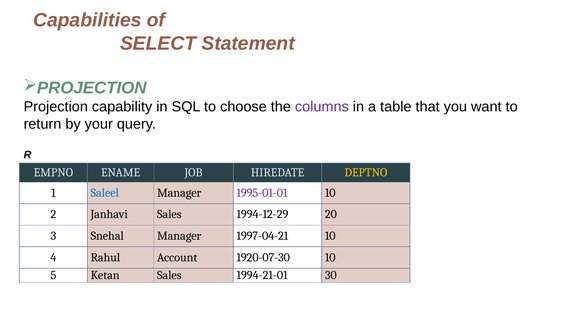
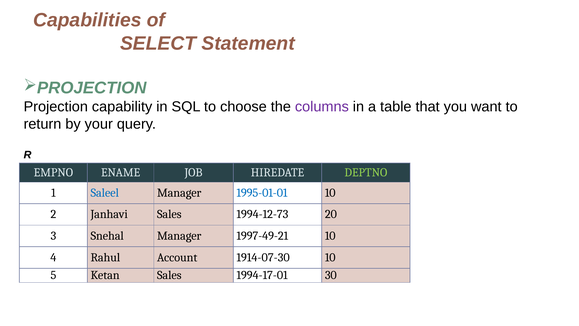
DEPTNO colour: yellow -> light green (366, 172)
1995-01-01 colour: purple -> blue (262, 193)
1994-12-29: 1994-12-29 -> 1994-12-73 (262, 214)
1997-04-21: 1997-04-21 -> 1997-49-21 (262, 236)
1920-07-30: 1920-07-30 -> 1914-07-30 (263, 257)
1994-21-01: 1994-21-01 -> 1994-17-01 (262, 275)
